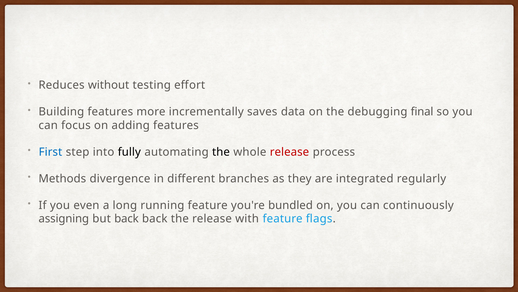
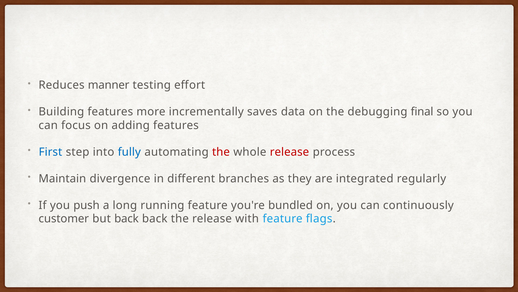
without: without -> manner (109, 85)
fully colour: black -> blue (129, 152)
the colour: black -> red (221, 152)
Methods: Methods -> Maintain (62, 178)
even: even -> push (86, 205)
assigning: assigning -> customer (64, 218)
